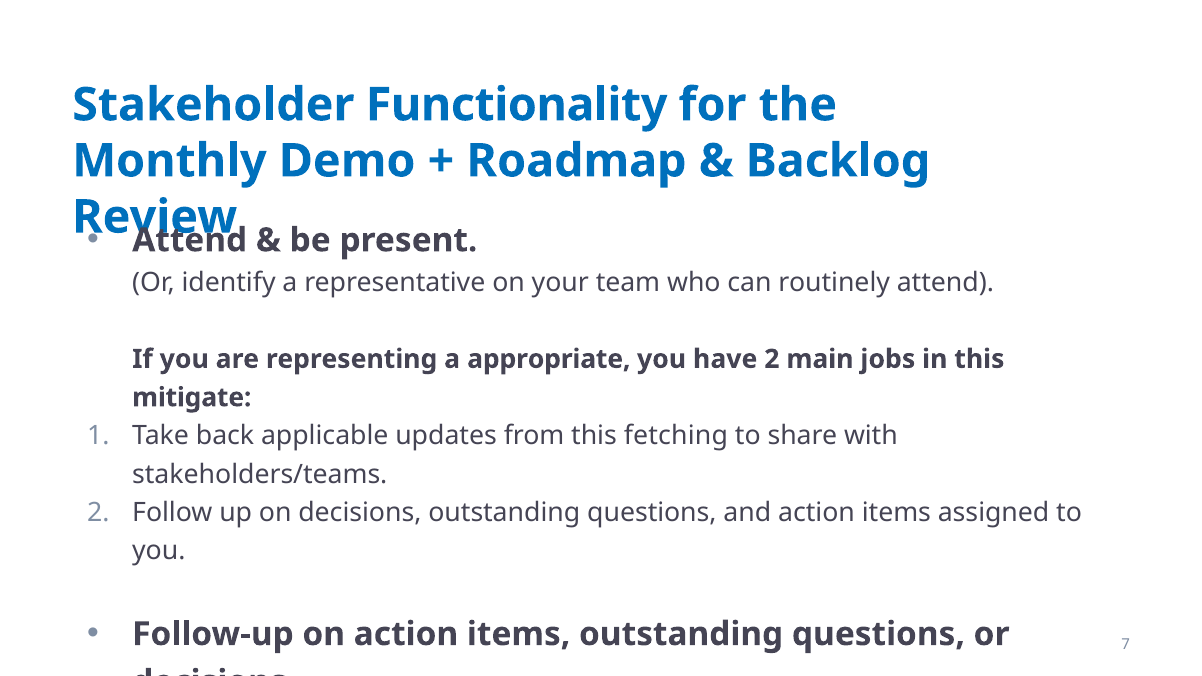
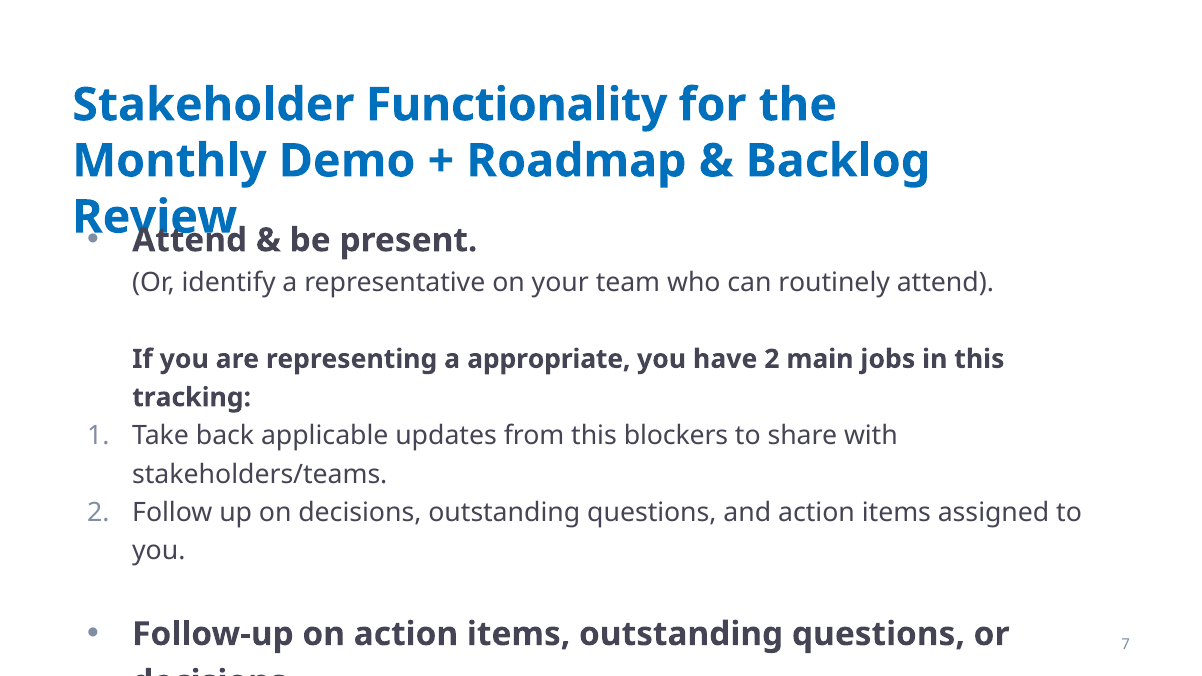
mitigate: mitigate -> tracking (192, 398)
fetching: fetching -> blockers (676, 436)
